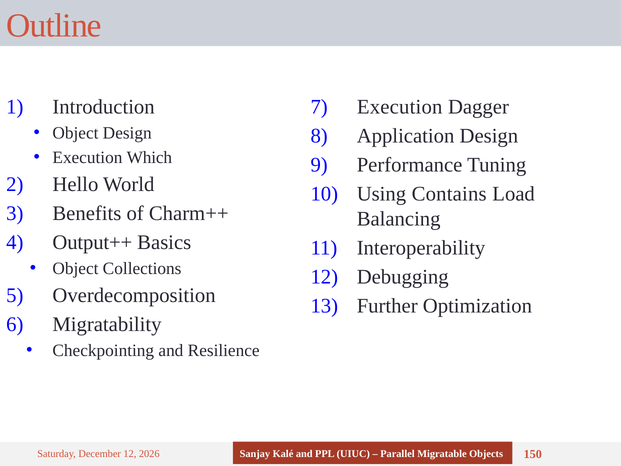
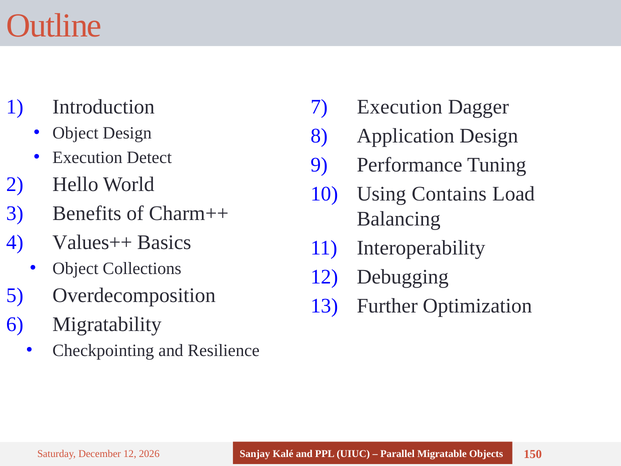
Which: Which -> Detect (149, 157)
Output++: Output++ -> Values++ (92, 242)
